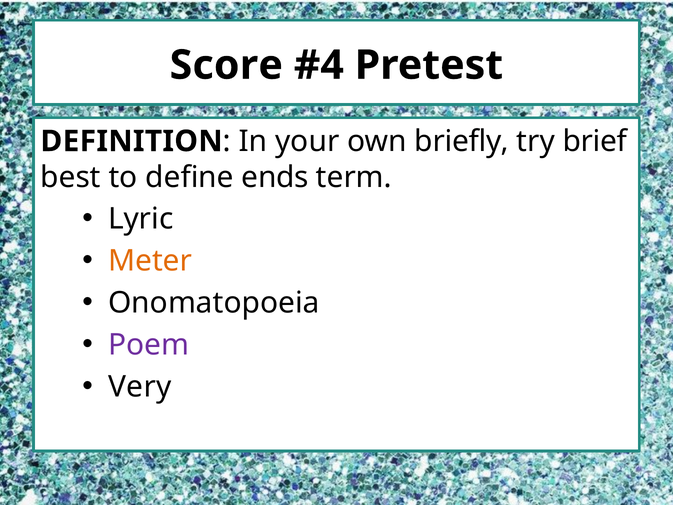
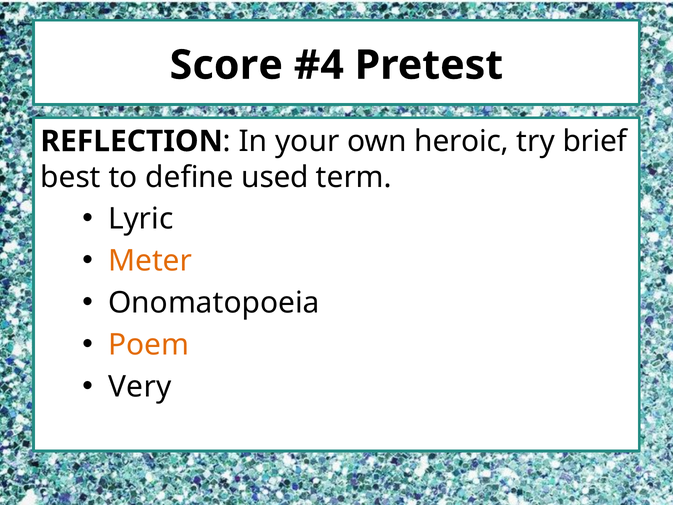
DEFINITION: DEFINITION -> REFLECTION (132, 141)
briefly: briefly -> heroic (462, 141)
ends: ends -> used (275, 177)
Poem colour: purple -> orange (149, 345)
